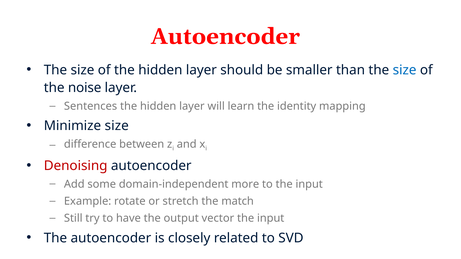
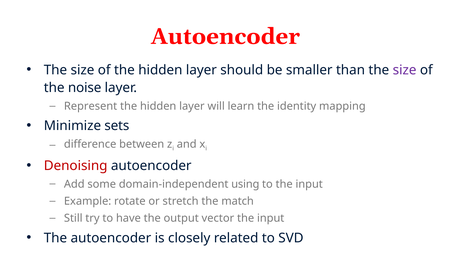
size colour: blue -> purple (405, 70)
Sentences: Sentences -> Represent (91, 106)
Minimize size: size -> sets (117, 126)
more: more -> using (245, 184)
